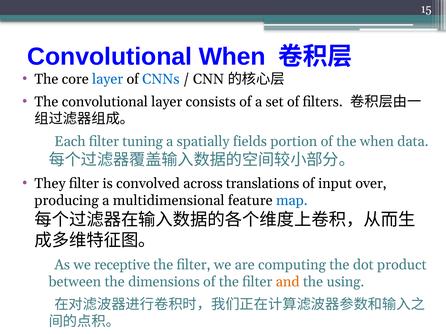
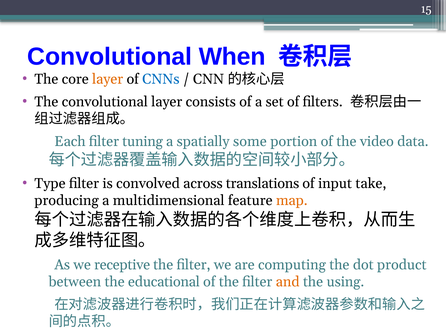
layer colour: blue -> orange (108, 79)
fields: fields -> some (250, 142)
the when: when -> video (377, 142)
They: They -> Type (50, 184)
over: over -> take (371, 184)
map colour: blue -> orange (292, 201)
dimensions: dimensions -> educational (164, 282)
